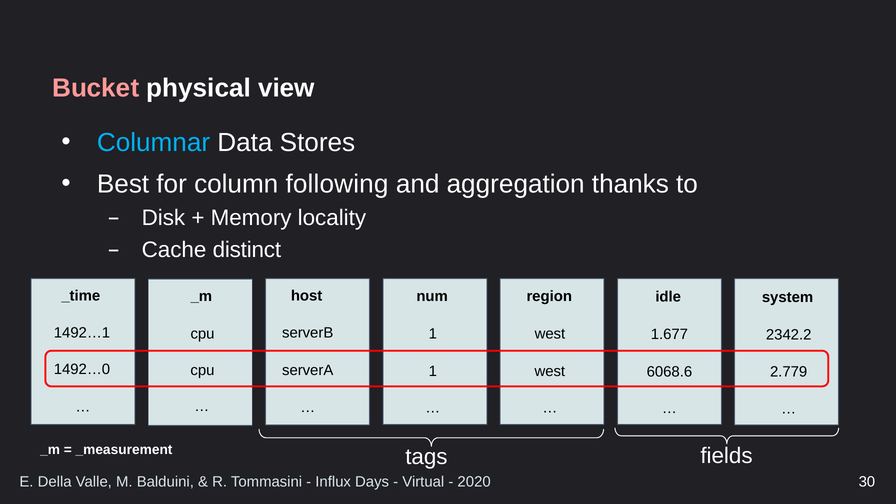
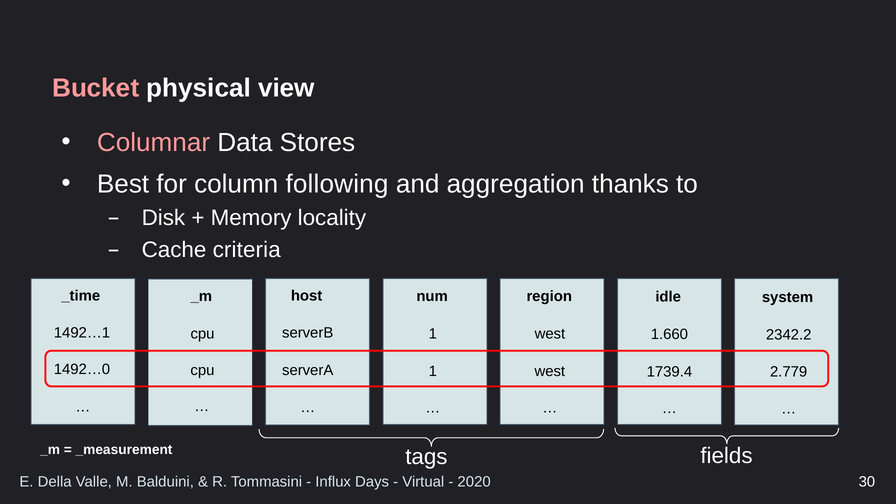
Columnar colour: light blue -> pink (154, 143)
distinct: distinct -> criteria (247, 250)
1.677: 1.677 -> 1.660 (669, 334)
6068.6: 6068.6 -> 1739.4 (669, 372)
